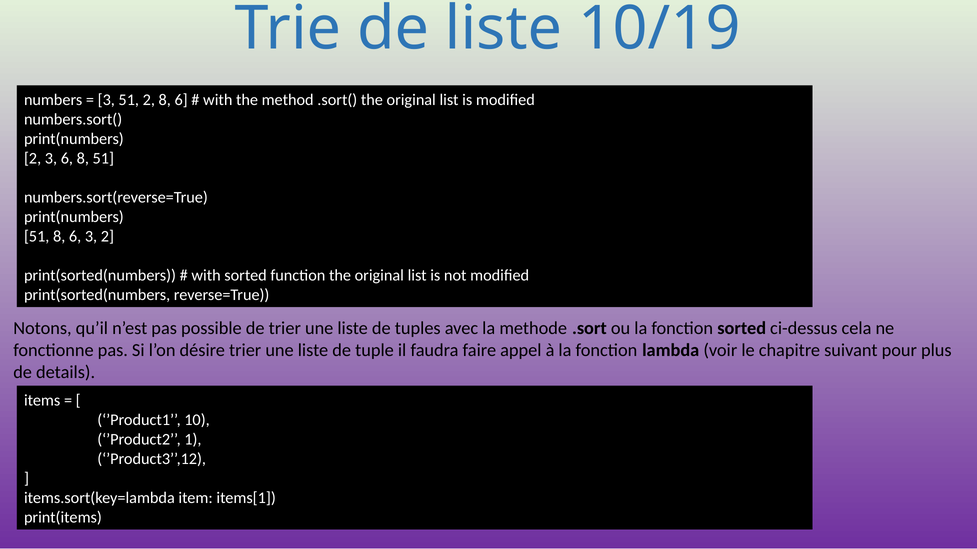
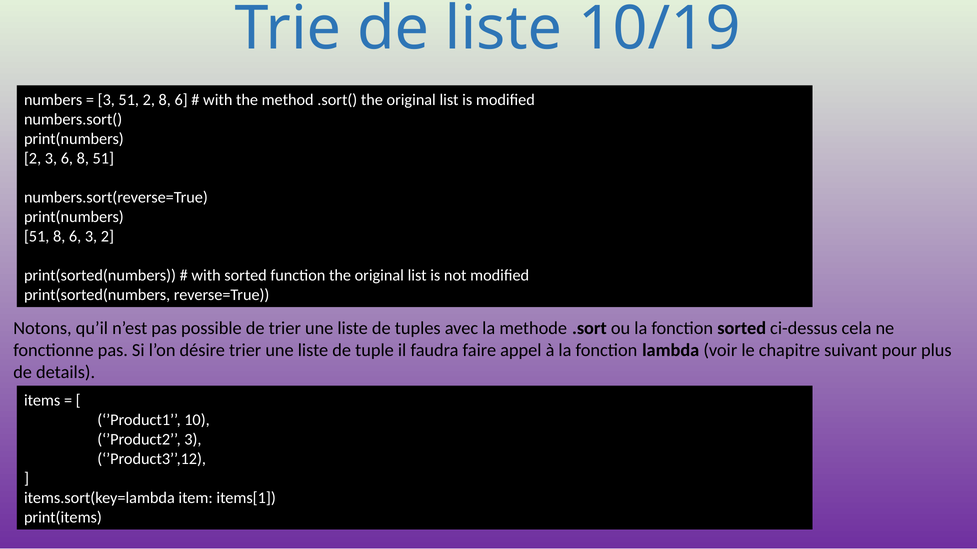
’Product2 1: 1 -> 3 (193, 440)
